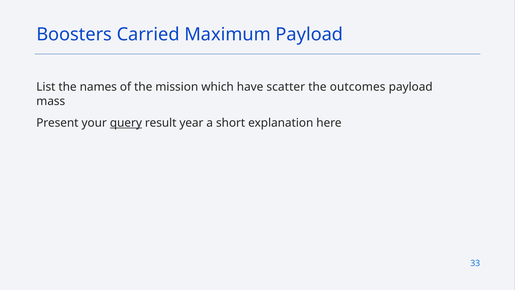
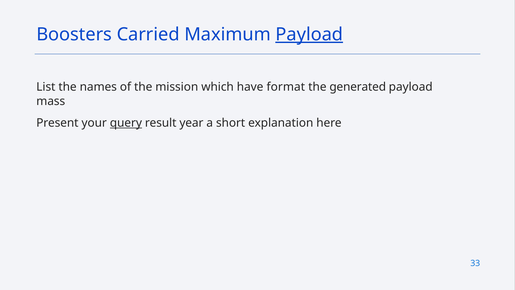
Payload underline: none -> present (309, 34)
scatter: scatter -> format (286, 87)
outcomes: outcomes -> generated (358, 87)
